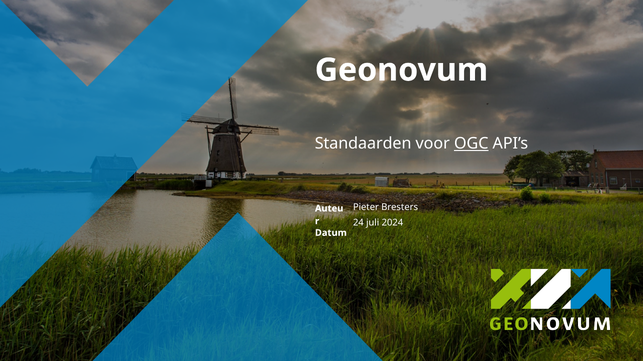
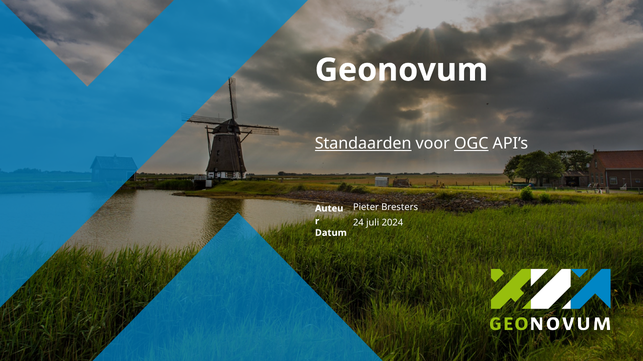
Standaarden underline: none -> present (363, 144)
